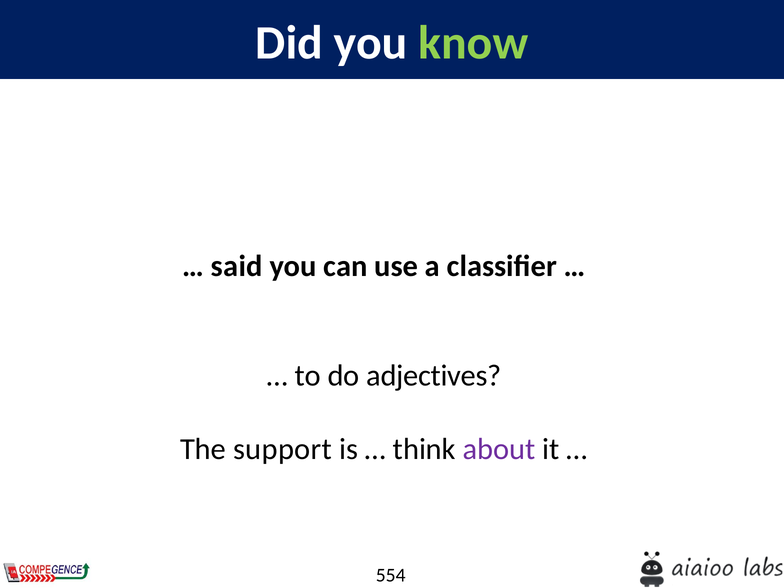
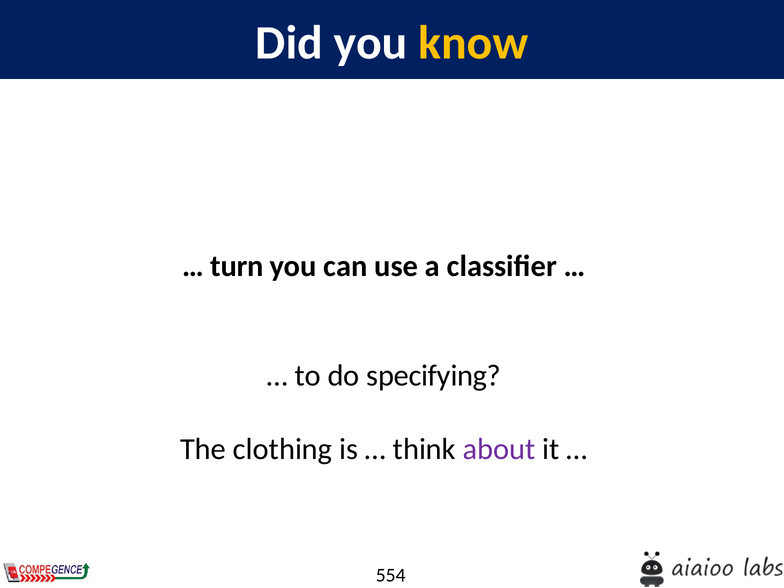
know colour: light green -> yellow (473, 43)
said: said -> turn (237, 266)
adjectives: adjectives -> specifying (434, 376)
support: support -> clothing (283, 449)
